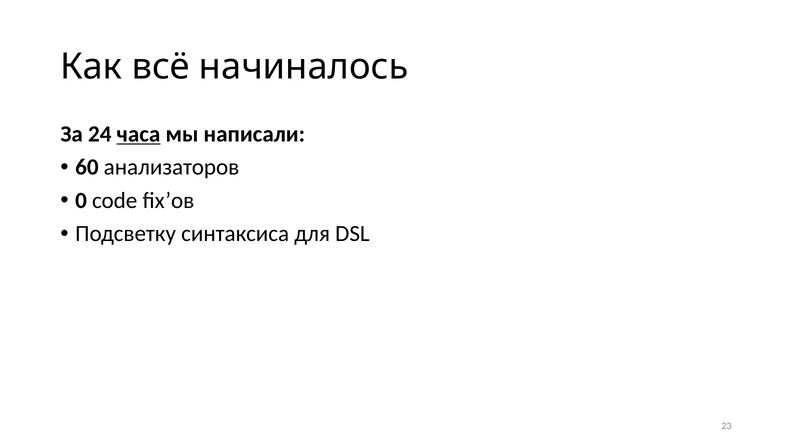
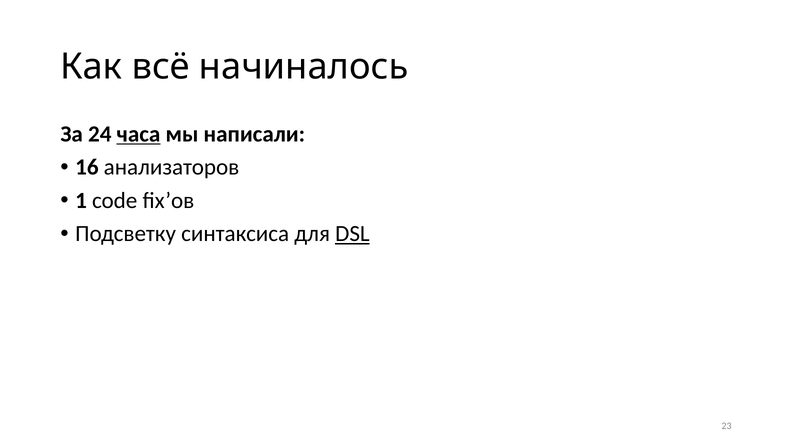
60: 60 -> 16 (87, 167)
0: 0 -> 1 (81, 200)
DSL underline: none -> present (352, 234)
